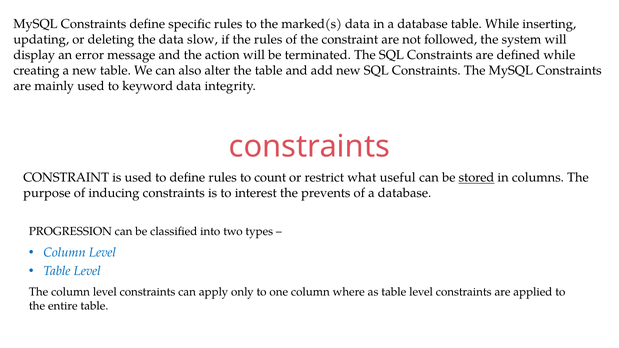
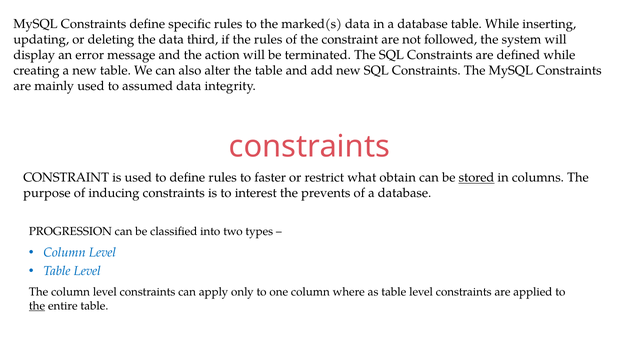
slow: slow -> third (203, 40)
keyword: keyword -> assumed (148, 86)
count: count -> faster (270, 178)
useful: useful -> obtain (398, 178)
the underline: none -> present (37, 306)
